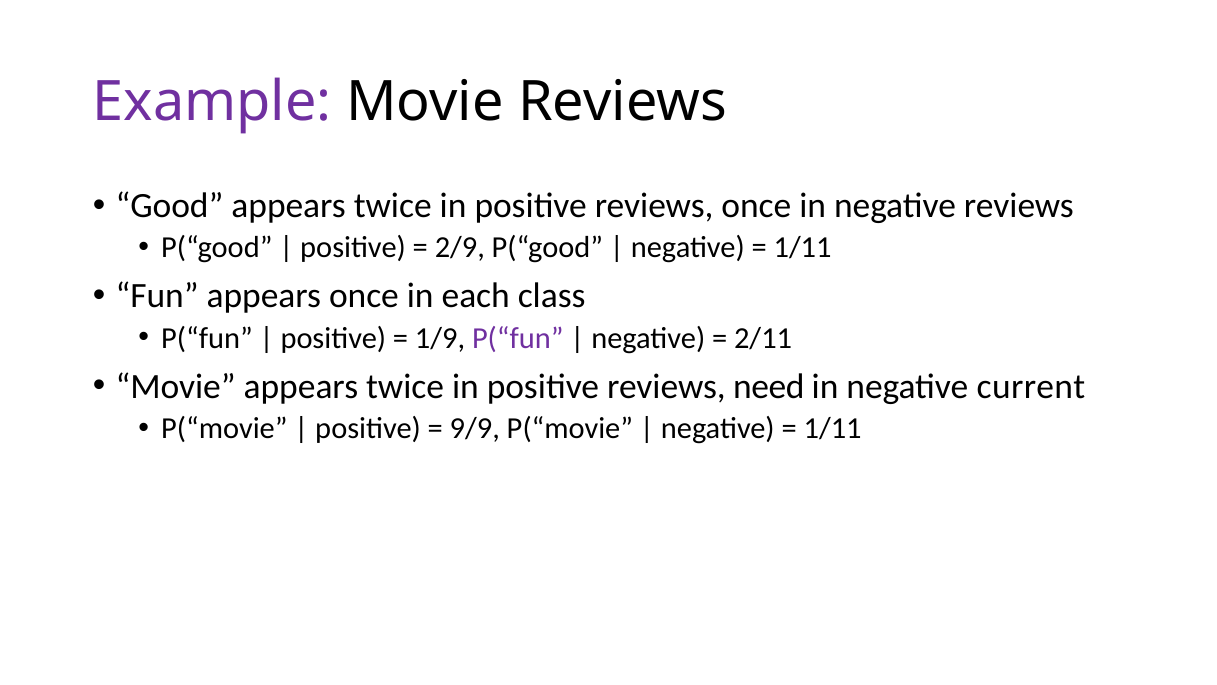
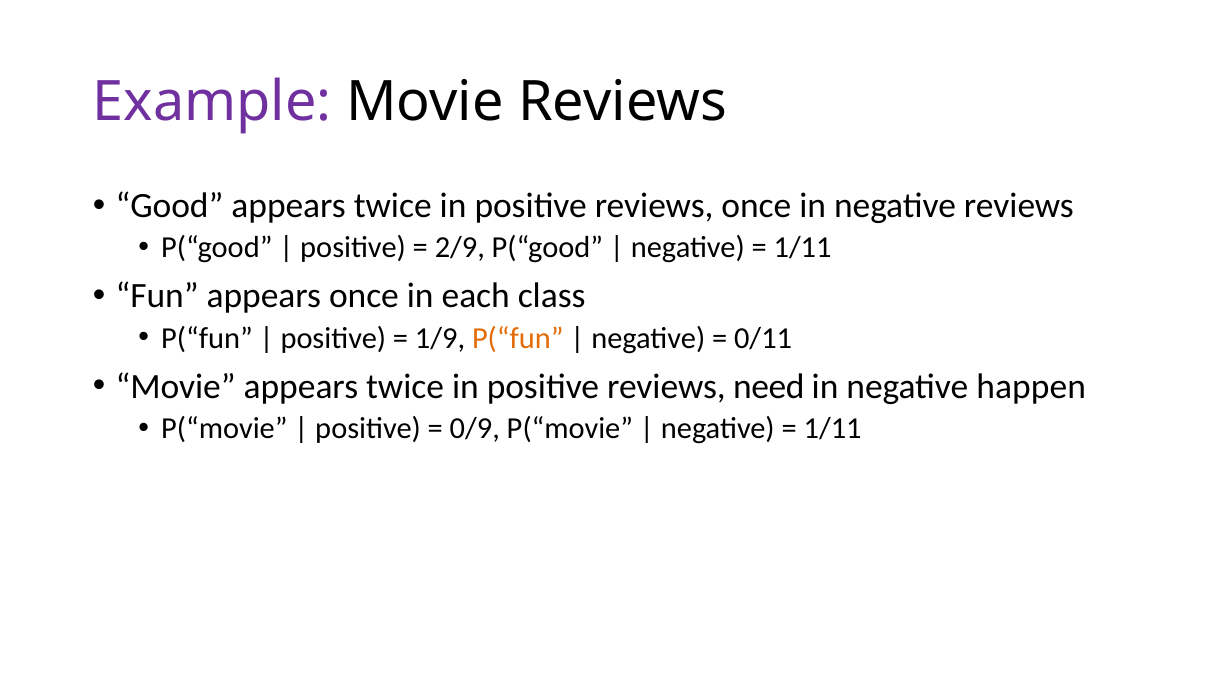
P(“fun colour: purple -> orange (518, 338)
2/11: 2/11 -> 0/11 (763, 338)
current: current -> happen (1031, 386)
9/9: 9/9 -> 0/9 (475, 428)
